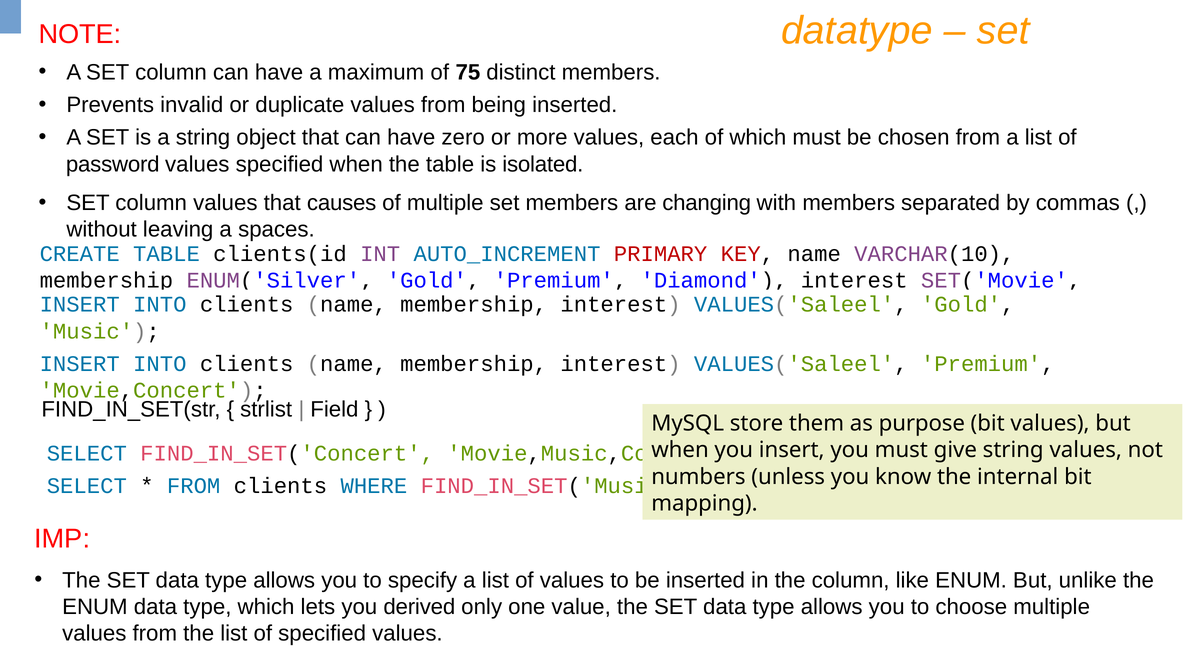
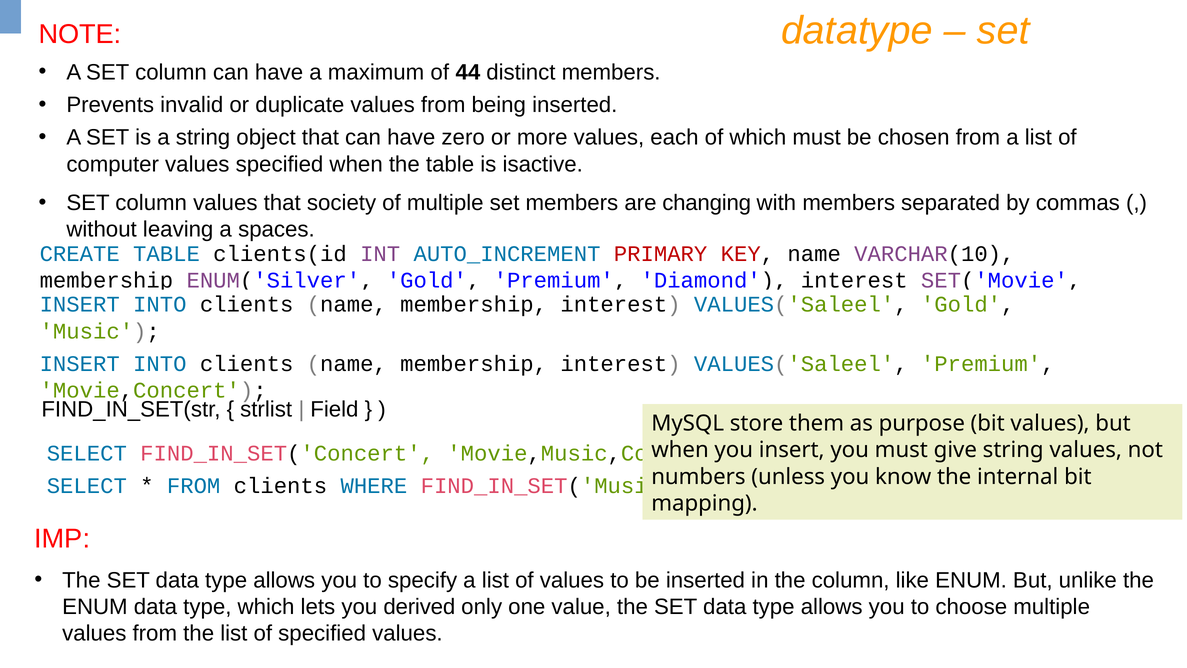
75: 75 -> 44 (468, 72)
password: password -> computer (113, 164)
isolated: isolated -> isactive (543, 164)
causes: causes -> society (342, 203)
